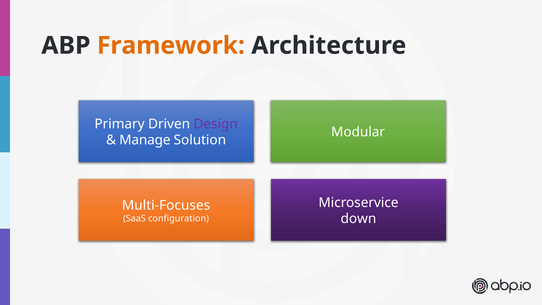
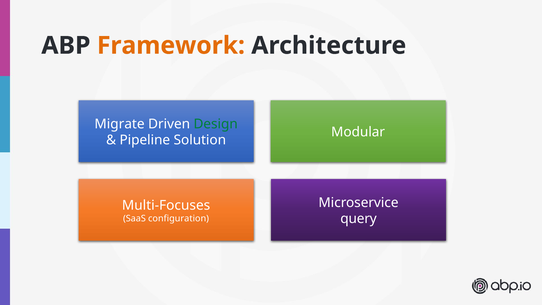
Primary: Primary -> Migrate (119, 124)
Design colour: purple -> green (216, 124)
Manage: Manage -> Pipeline (145, 140)
down: down -> query (359, 219)
